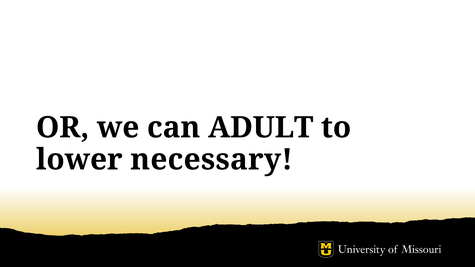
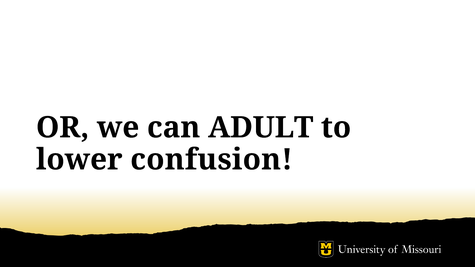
necessary: necessary -> confusion (212, 160)
